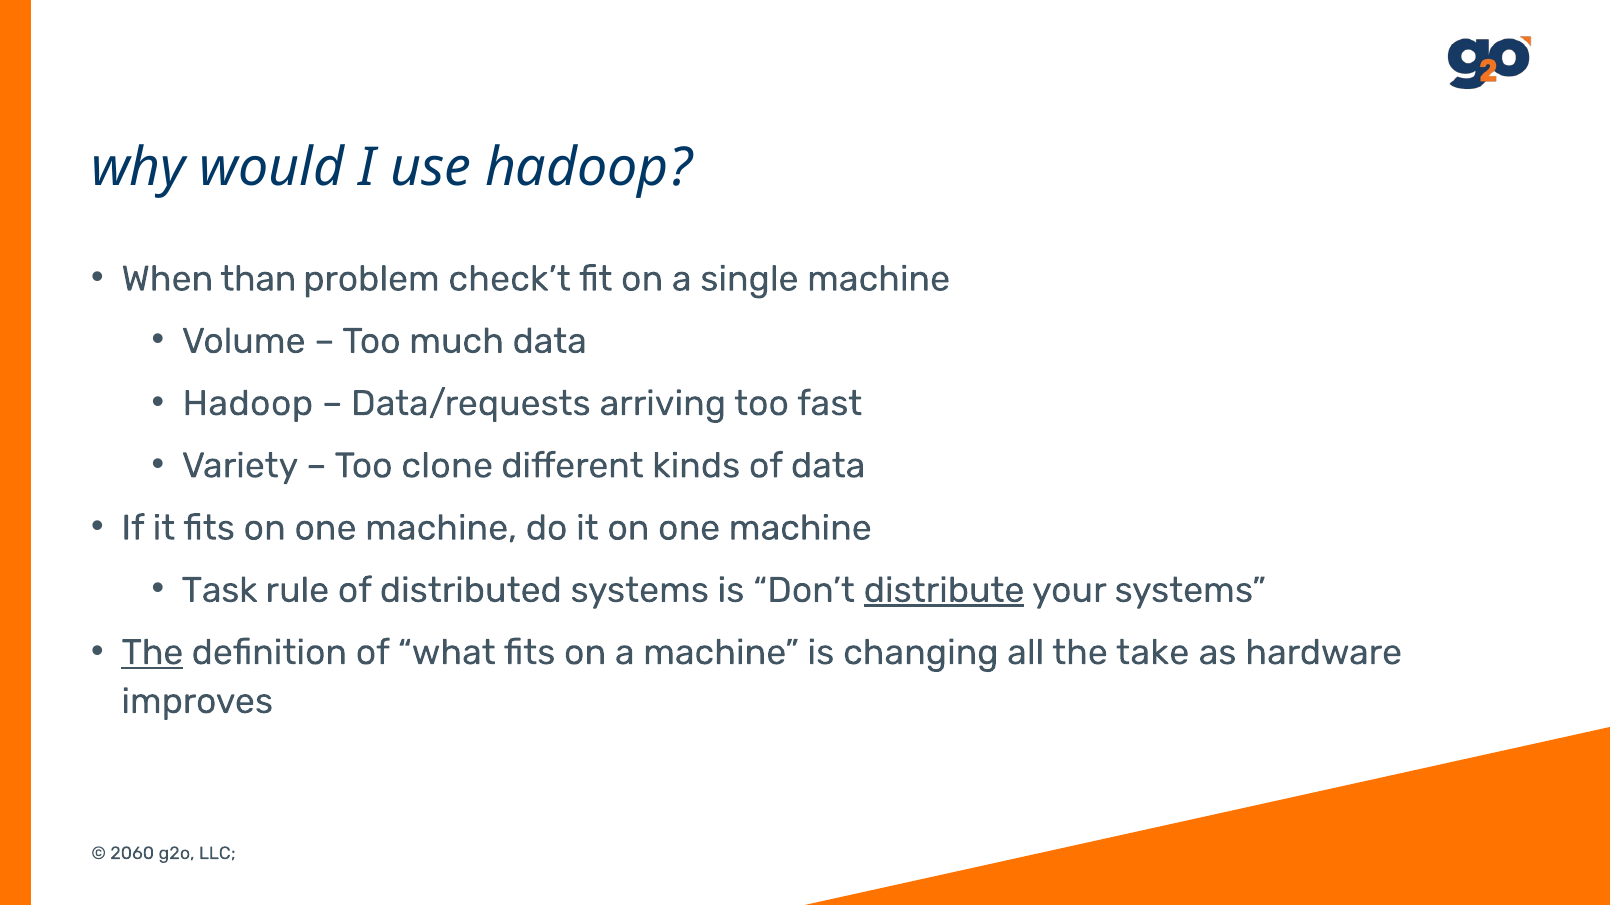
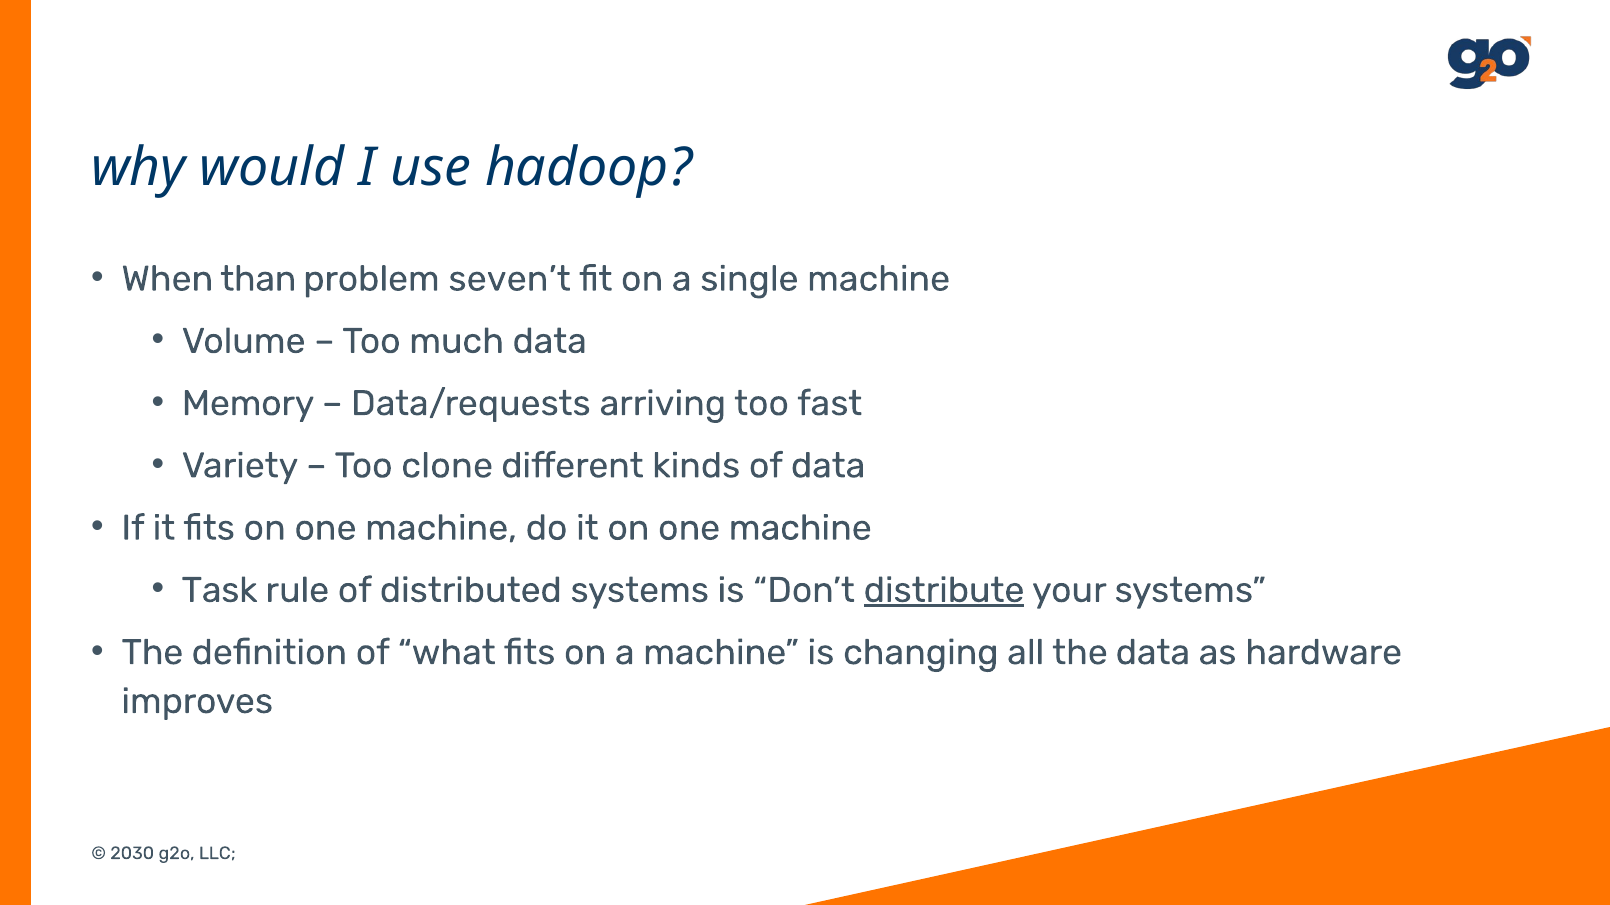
check’t: check’t -> seven’t (510, 279)
Hadoop: Hadoop -> Memory (248, 404)
The underline: present -> none (152, 653)
the take: take -> data (1153, 653)
2060: 2060 -> 2030 (132, 854)
